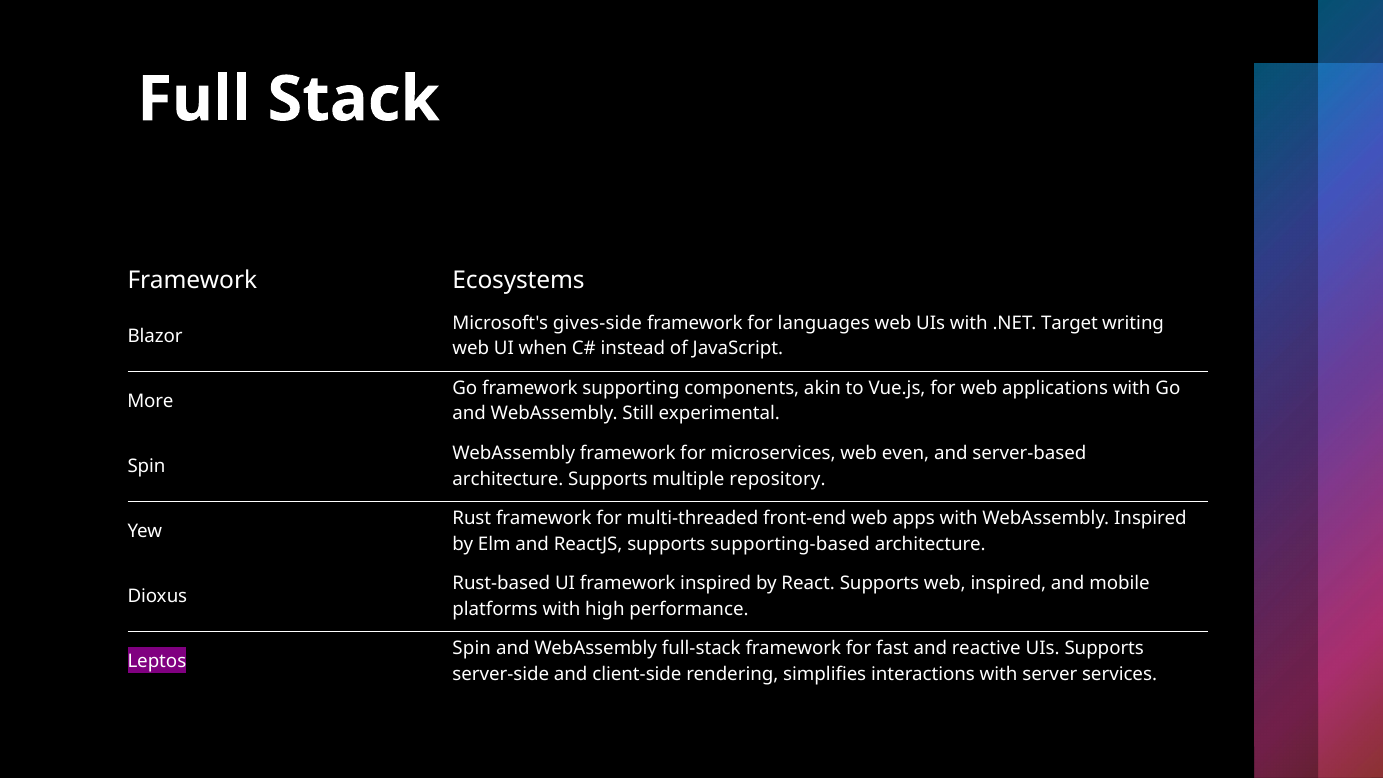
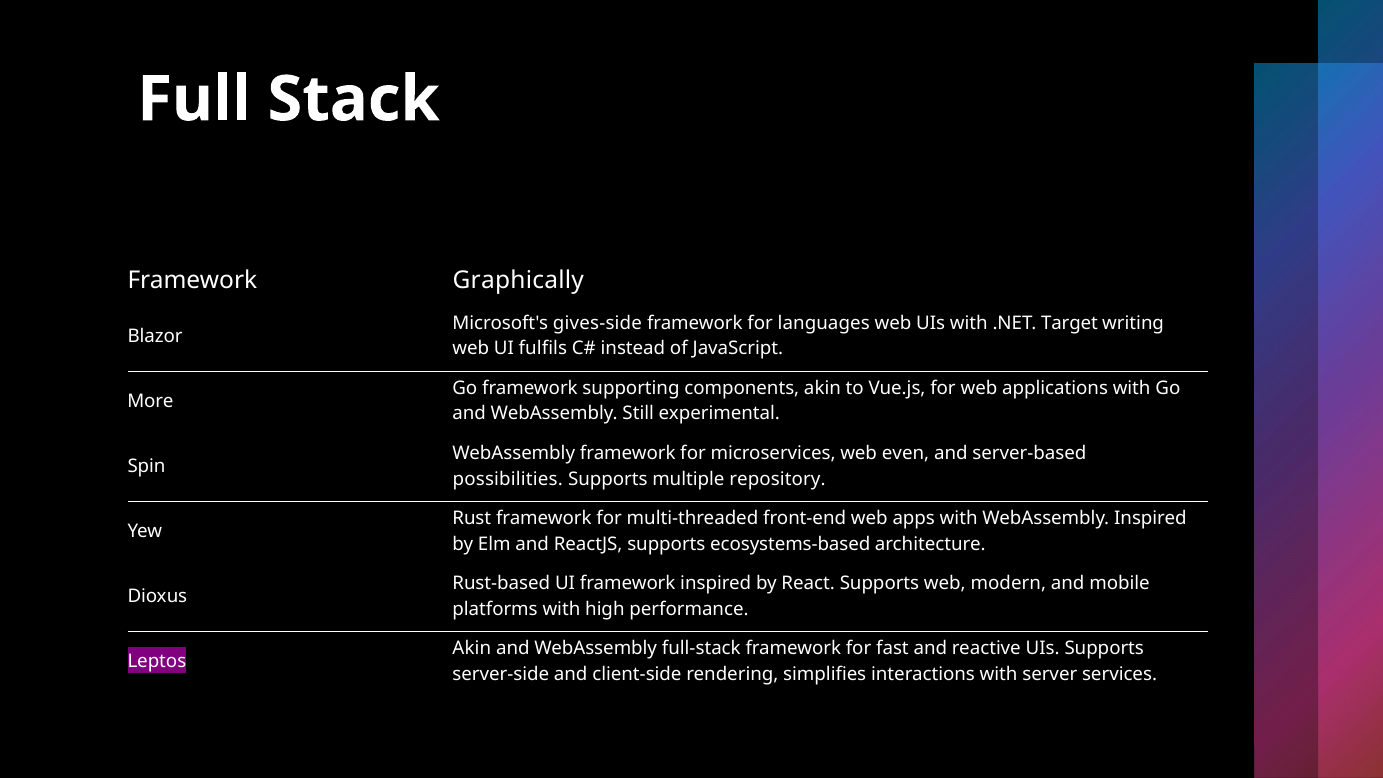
Ecosystems: Ecosystems -> Graphically (518, 280)
when: when -> fulfils (543, 349)
architecture: architecture -> possibilities (508, 479)
supporting-based: supporting-based -> ecosystems-based (790, 544)
web inspired: inspired -> modern (1008, 583)
Spin: Spin -> Akin (472, 648)
